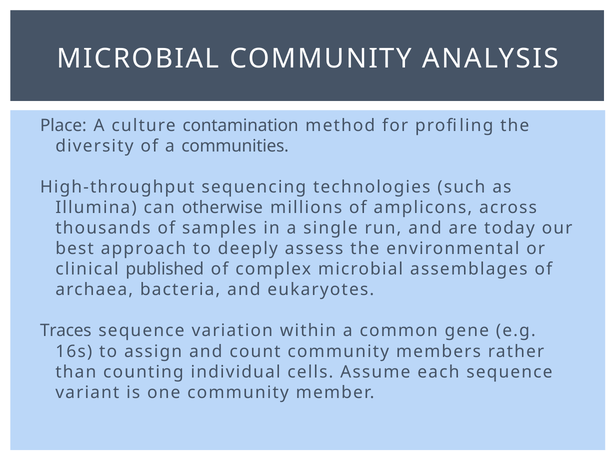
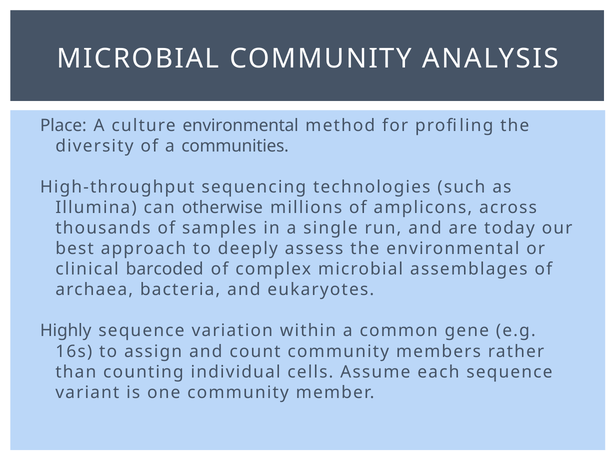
culture contamination: contamination -> environmental (241, 125)
published: published -> barcoded (165, 269)
Traces: Traces -> Highly (66, 331)
